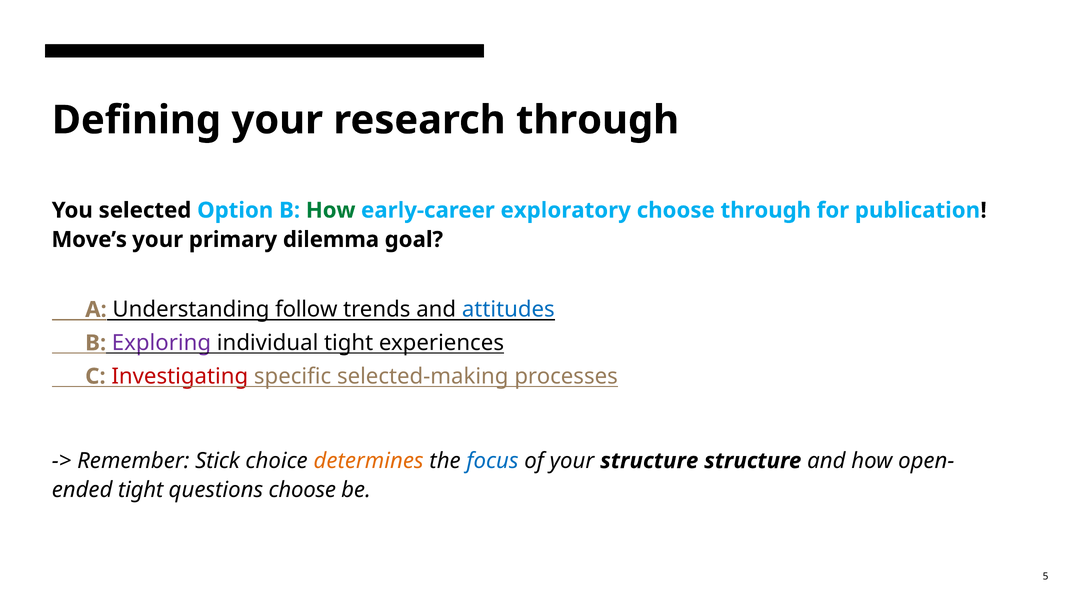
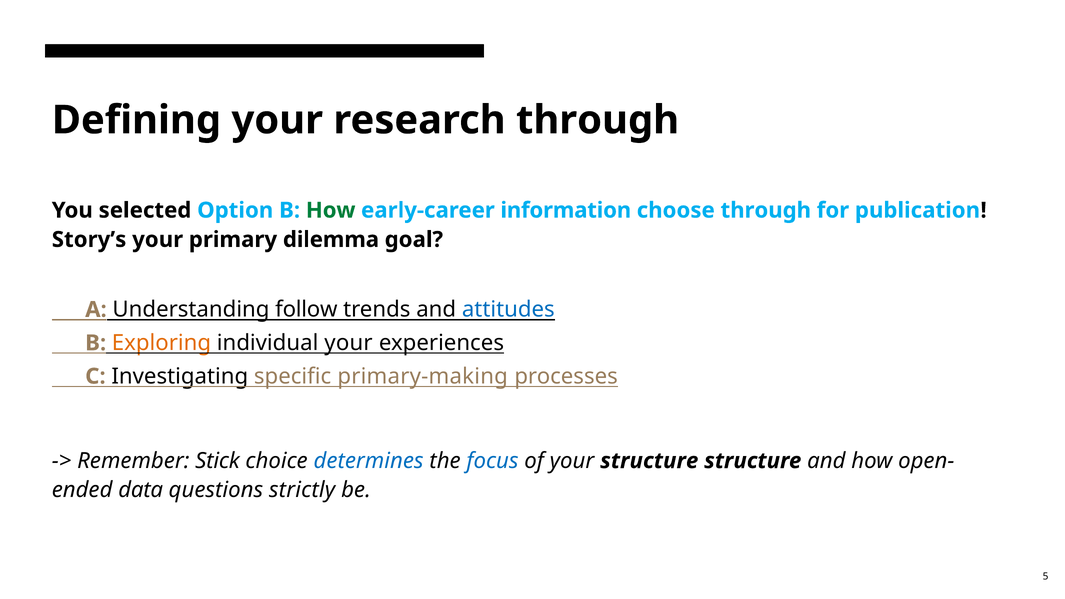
exploratory: exploratory -> information (566, 210)
Move’s: Move’s -> Story’s (89, 240)
Exploring colour: purple -> orange (161, 343)
individual tight: tight -> your (348, 343)
Investigating colour: red -> black (180, 376)
selected-making: selected-making -> primary-making (423, 376)
determines colour: orange -> blue (369, 461)
tight: tight -> data (141, 490)
questions choose: choose -> strictly (302, 490)
